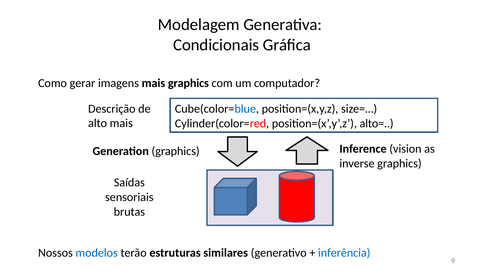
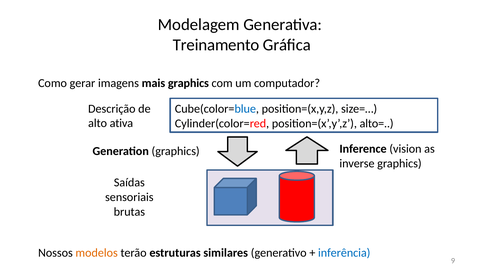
Condicionais: Condicionais -> Treinamento (216, 45)
alto mais: mais -> ativa (121, 123)
modelos colour: blue -> orange (97, 253)
